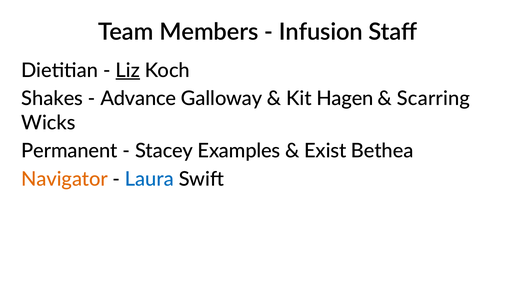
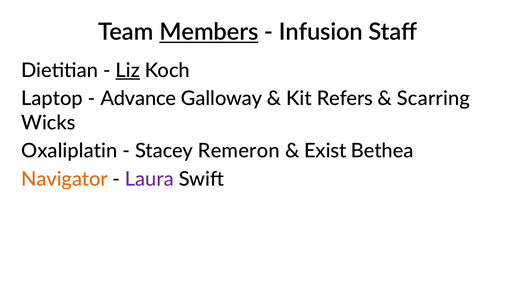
Members underline: none -> present (209, 32)
Shakes: Shakes -> Laptop (52, 99)
Hagen: Hagen -> Refers (345, 99)
Permanent: Permanent -> Oxaliplatin (69, 151)
Examples: Examples -> Remeron (239, 151)
Laura colour: blue -> purple (149, 179)
